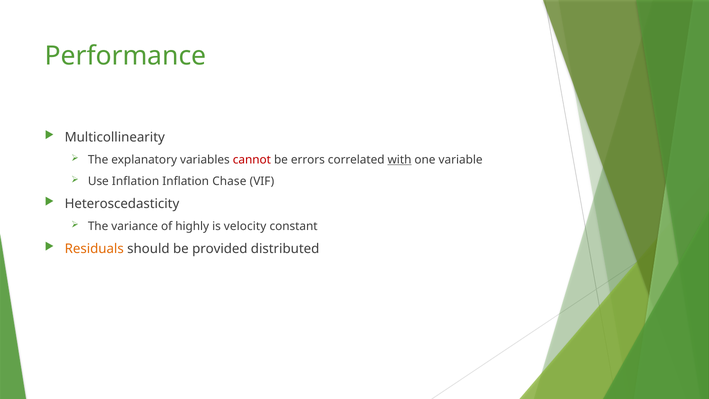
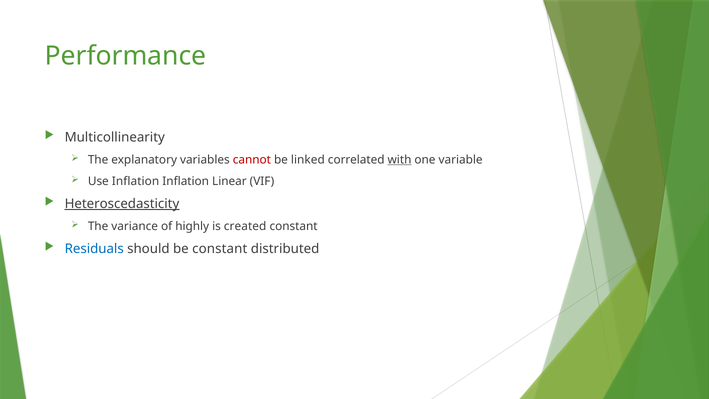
errors: errors -> linked (308, 160)
Chase: Chase -> Linear (229, 181)
Heteroscedasticity underline: none -> present (122, 204)
velocity: velocity -> created (245, 226)
Residuals colour: orange -> blue (94, 249)
be provided: provided -> constant (220, 249)
